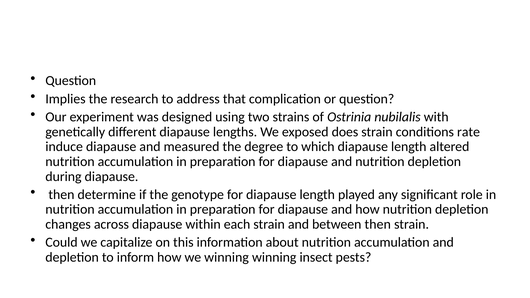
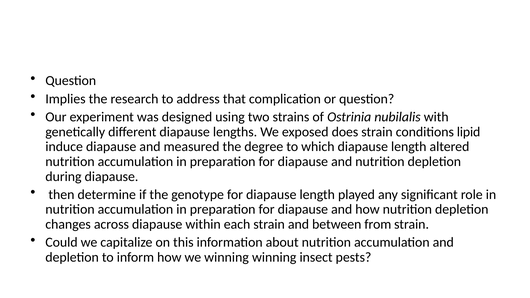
rate: rate -> lipid (469, 132)
between then: then -> from (378, 224)
